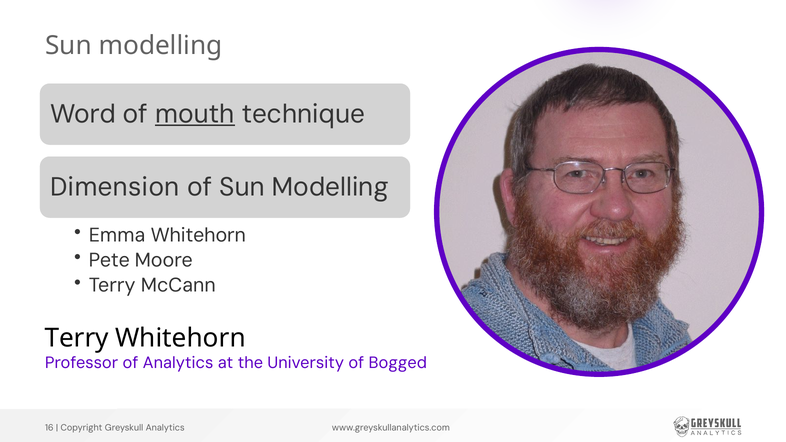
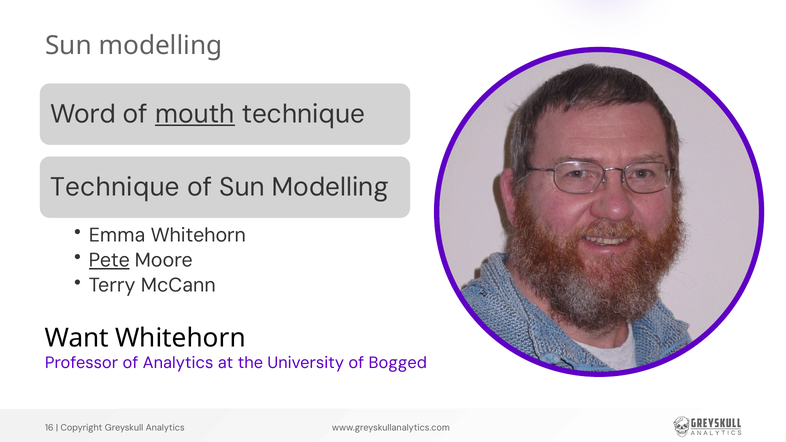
Dimension: Dimension -> Technique (115, 187)
Pete underline: none -> present (109, 260)
Terry: Terry -> Want (77, 338)
